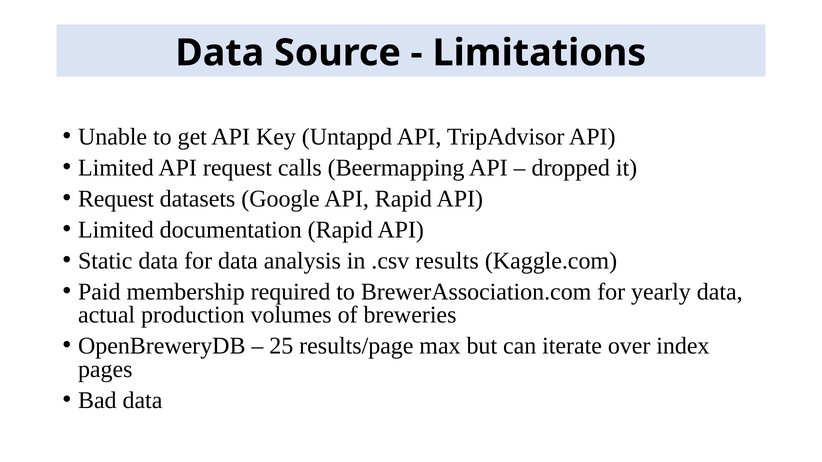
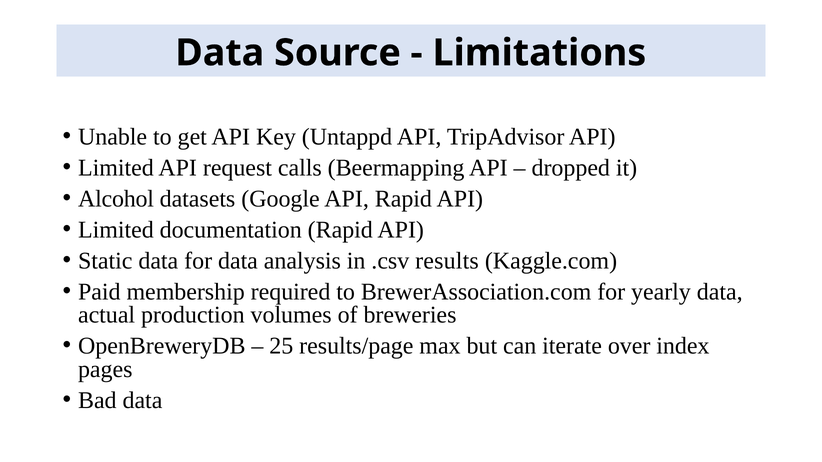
Request: Request -> Alcohol (116, 199)
